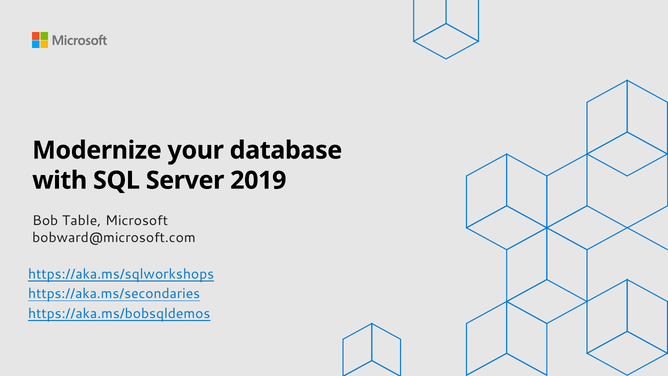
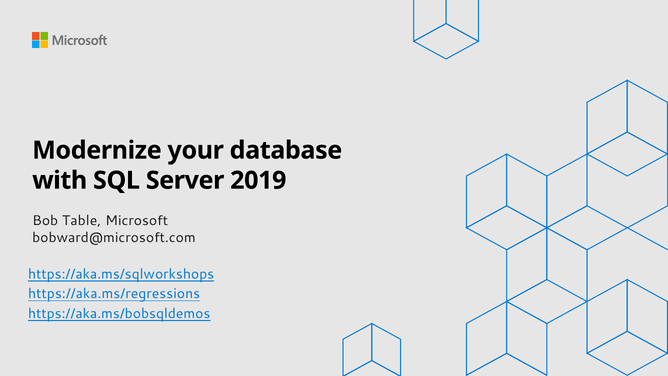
https://aka.ms/secondaries: https://aka.ms/secondaries -> https://aka.ms/regressions (114, 294)
